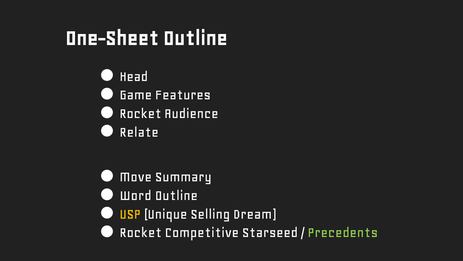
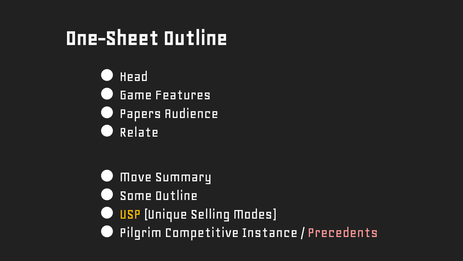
Rocket: Rocket -> Papers (140, 113)
Word: Word -> Some (136, 195)
Dream: Dream -> Modes (255, 213)
Rocket: Rocket -> Pilgrim (141, 232)
Starseed: Starseed -> Instance (270, 232)
Precedents colour: light green -> pink (343, 232)
